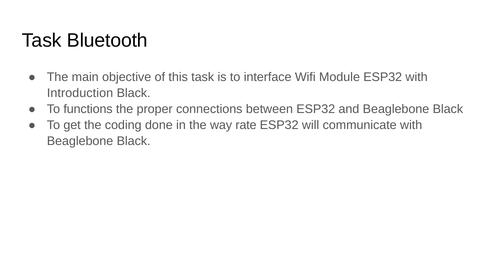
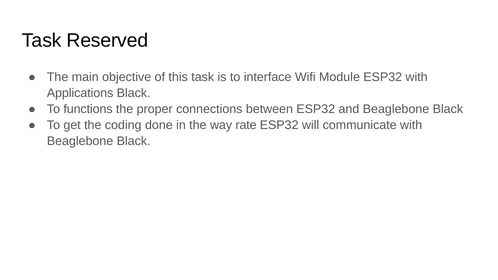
Bluetooth: Bluetooth -> Reserved (107, 40)
Introduction: Introduction -> Applications (80, 93)
